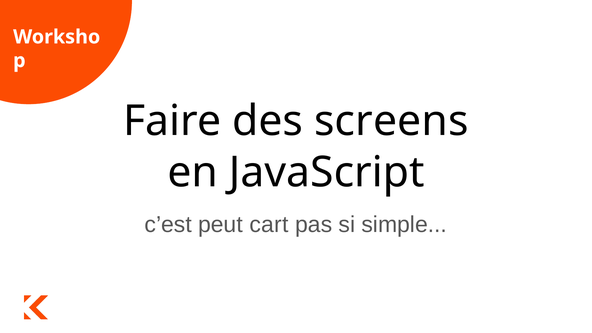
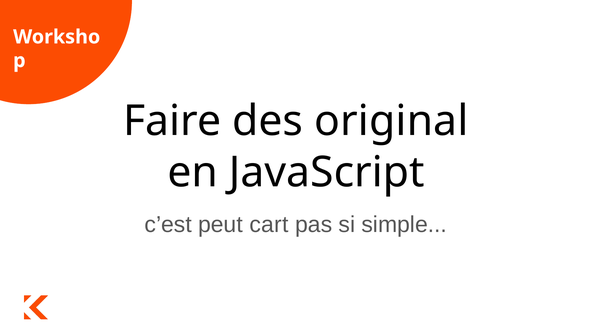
screens: screens -> original (391, 121)
